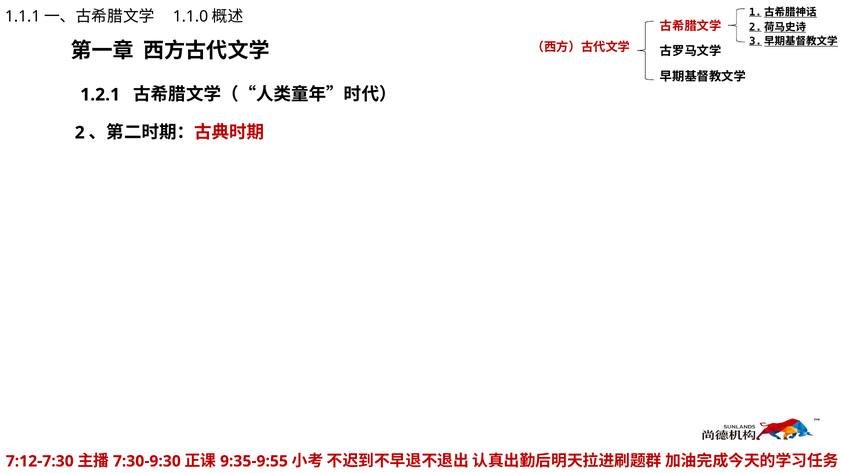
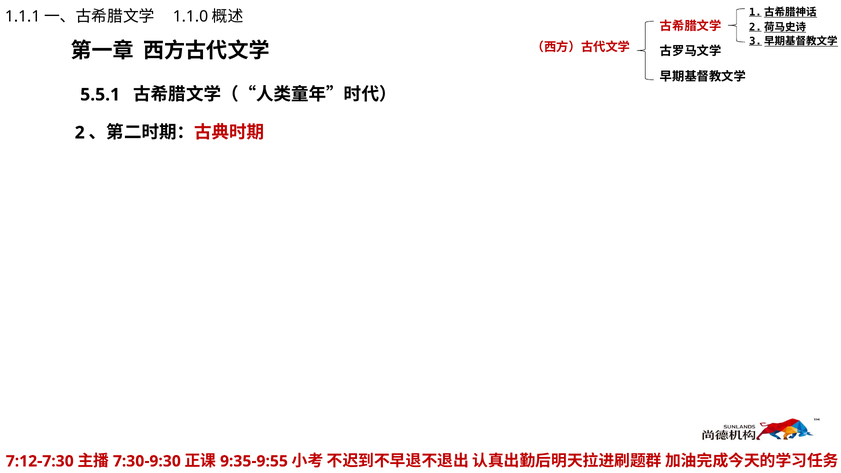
1.2.1: 1.2.1 -> 5.5.1 (100, 95)
